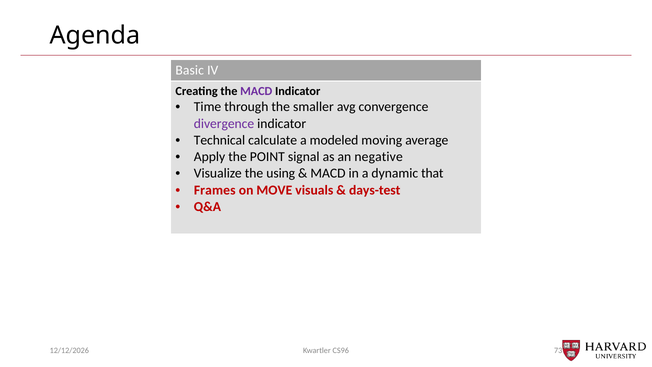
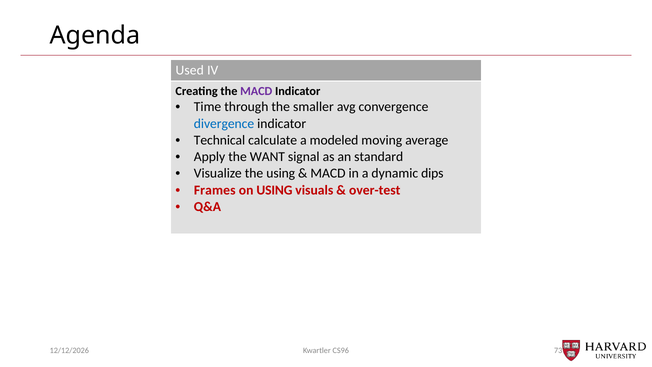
Basic: Basic -> Used (190, 70)
divergence colour: purple -> blue (224, 123)
POINT: POINT -> WANT (267, 157)
negative: negative -> standard (379, 157)
that: that -> dips (432, 173)
on MOVE: MOVE -> USING (274, 190)
days-test: days-test -> over-test (375, 190)
